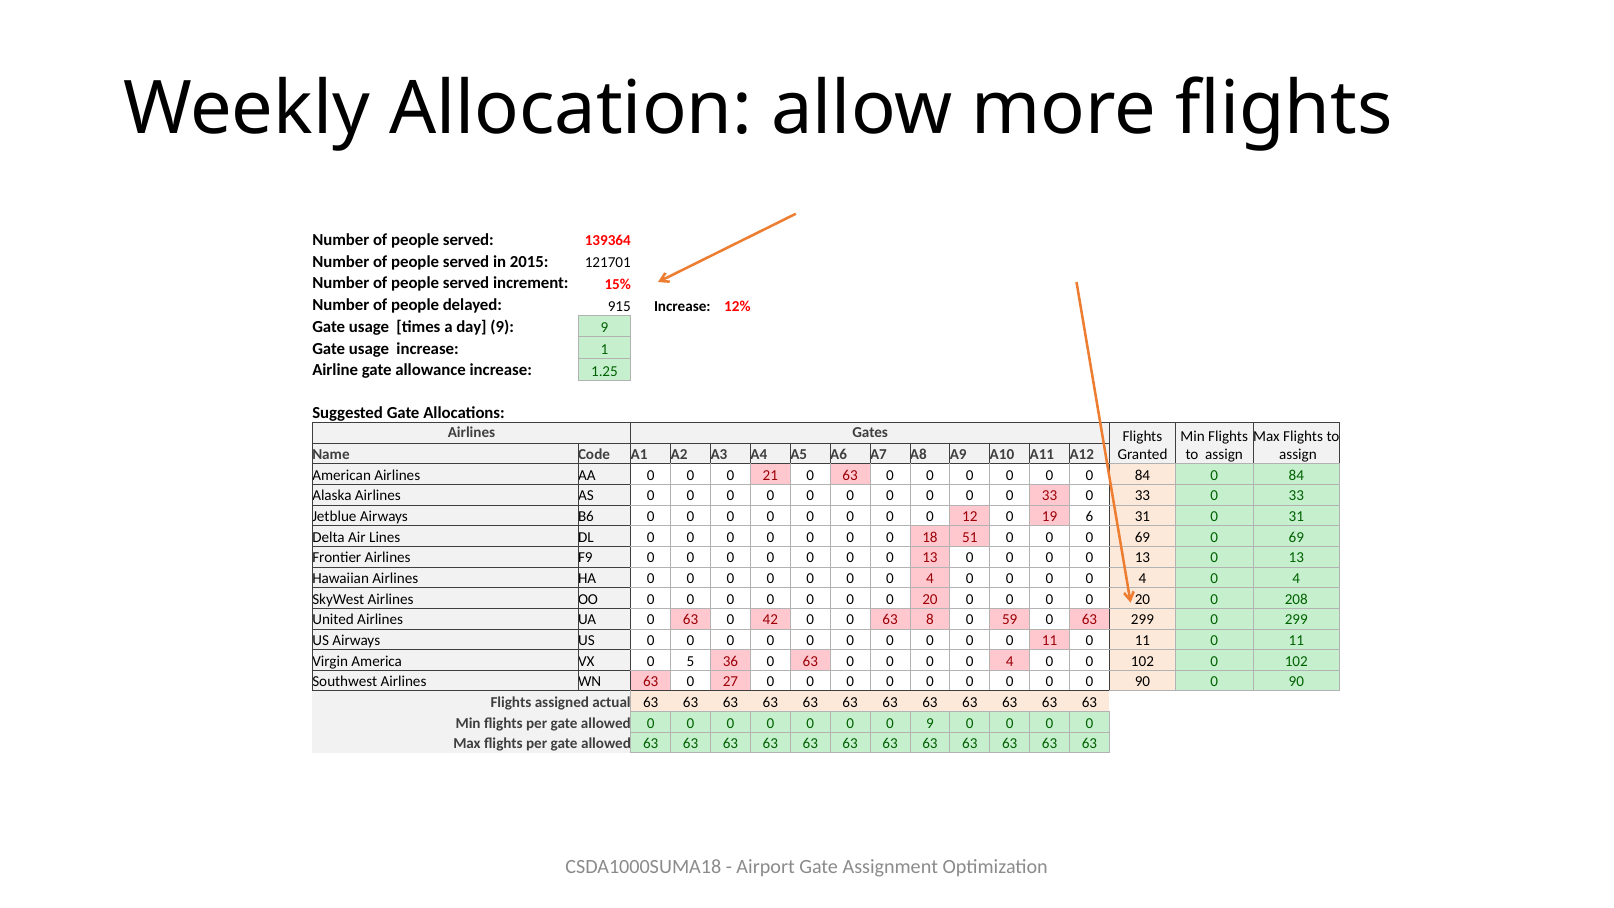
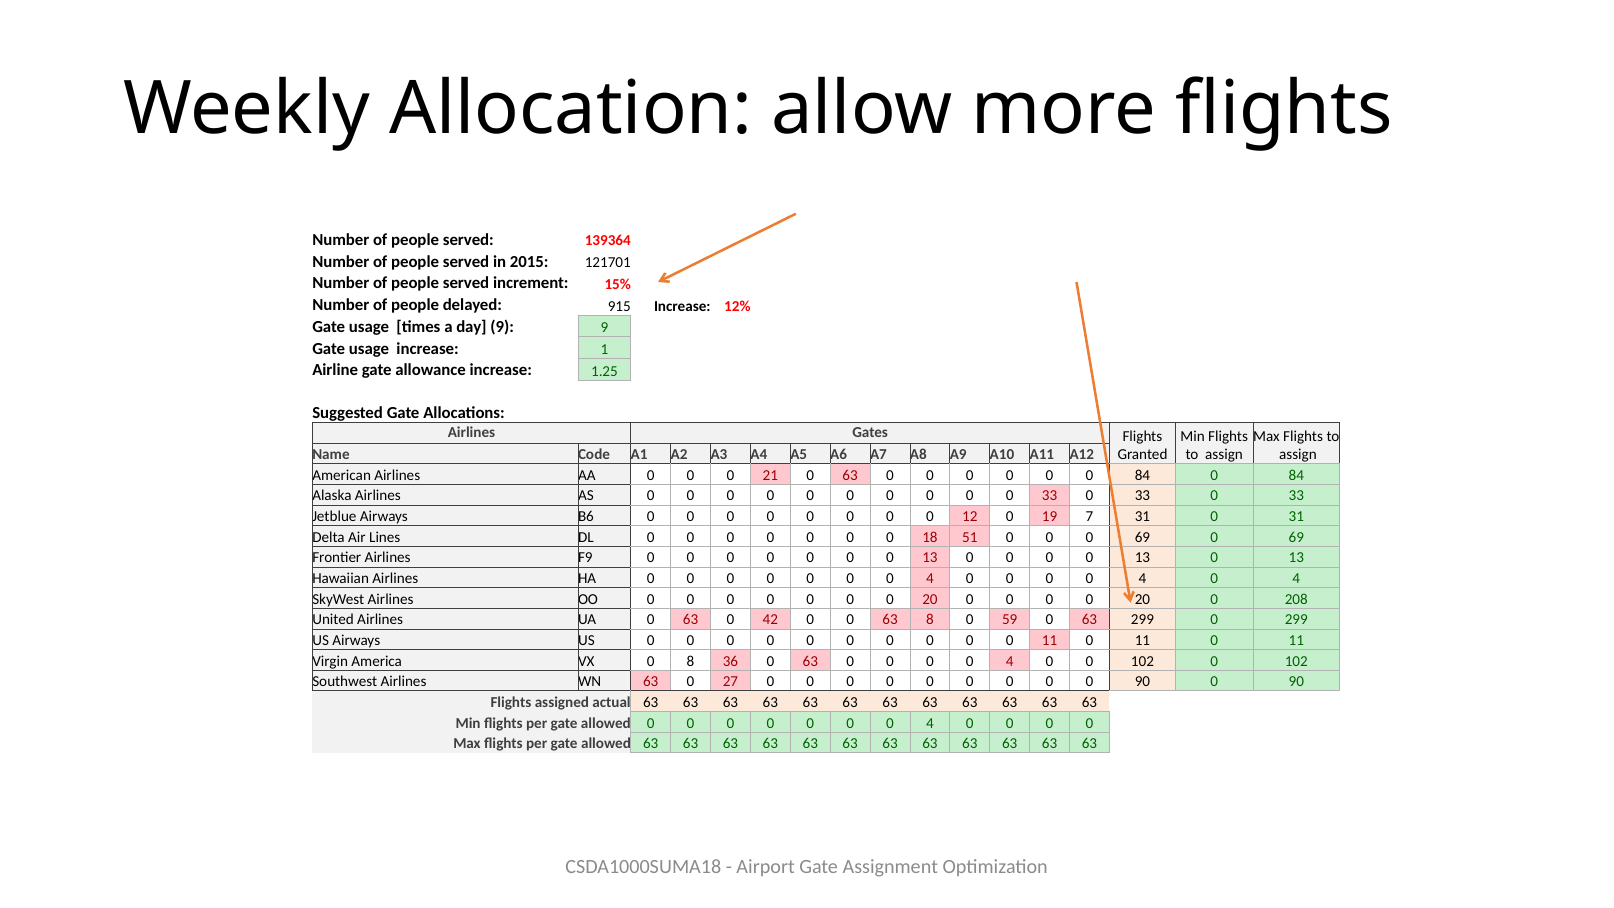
6: 6 -> 7 (1089, 517)
0 5: 5 -> 8 (691, 661)
9: 9 -> 4 (930, 723)
